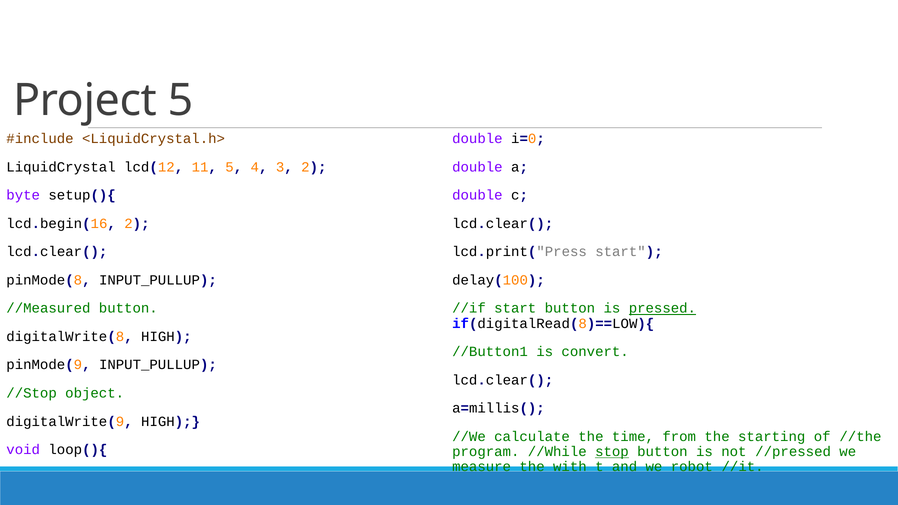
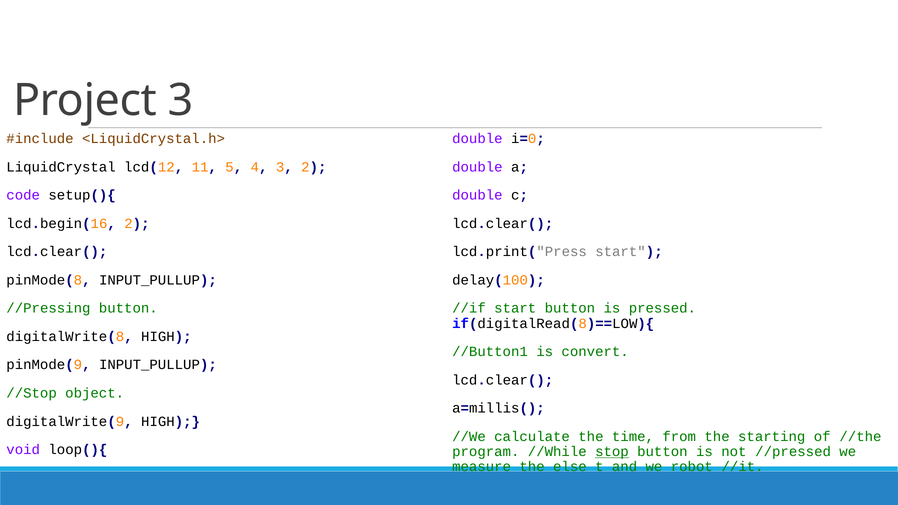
Project 5: 5 -> 3 (180, 101)
byte: byte -> code (23, 195)
//Measured: //Measured -> //Pressing (48, 308)
pressed underline: present -> none (662, 308)
with: with -> else (570, 467)
